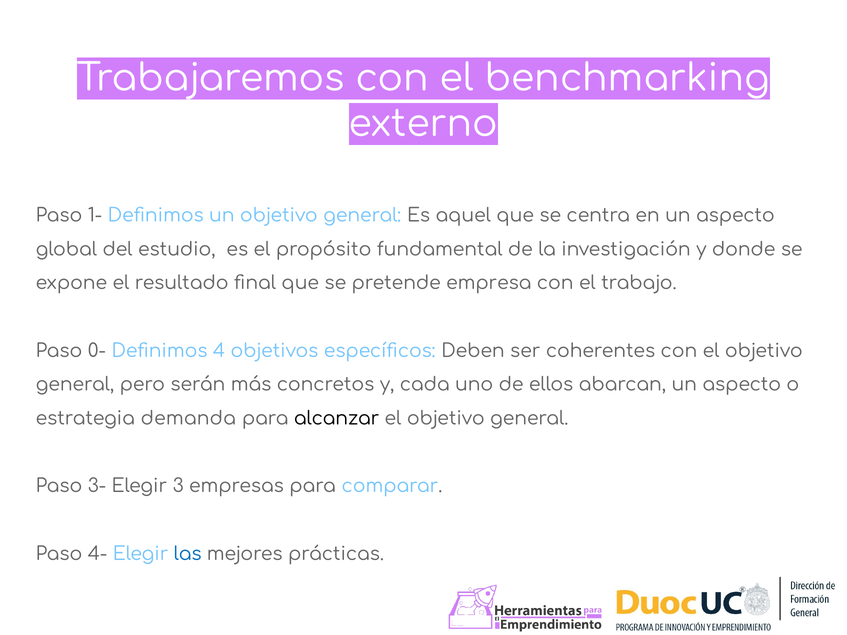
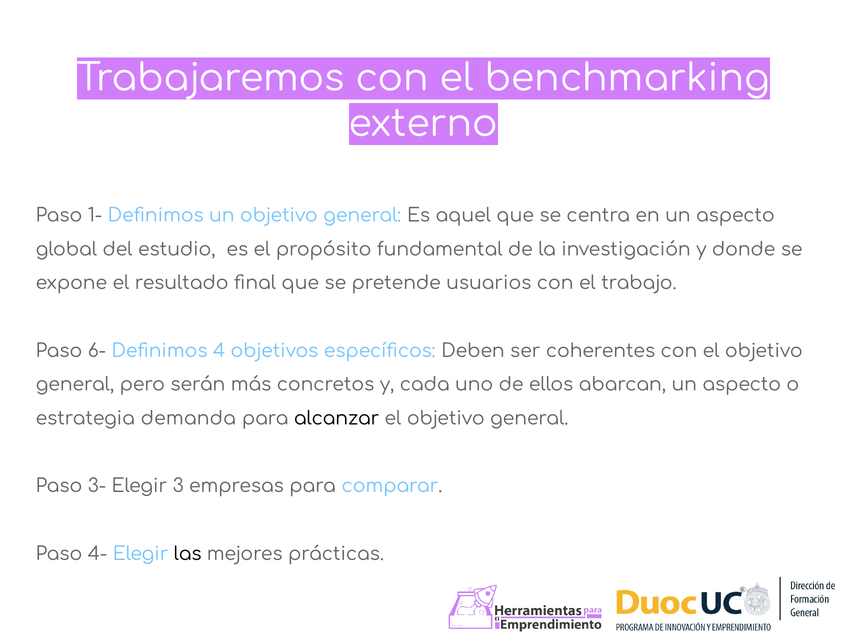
empresa: empresa -> usuarios (489, 283)
0-: 0- -> 6- (97, 351)
las colour: blue -> black (188, 554)
